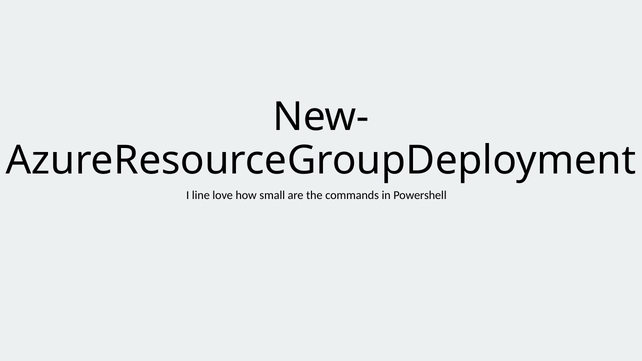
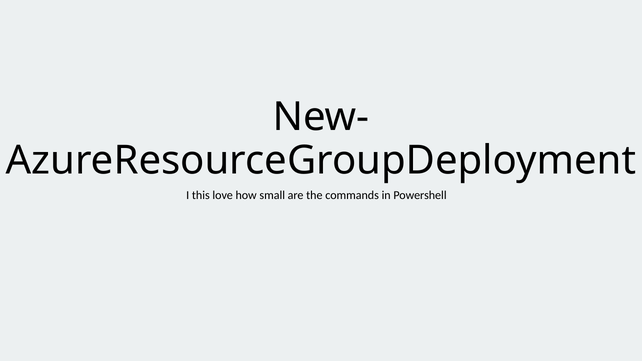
line: line -> this (201, 195)
